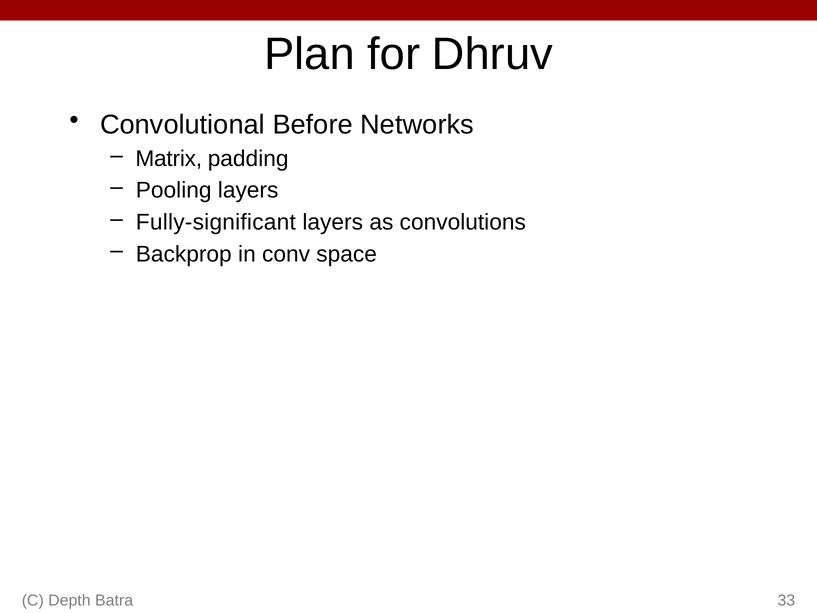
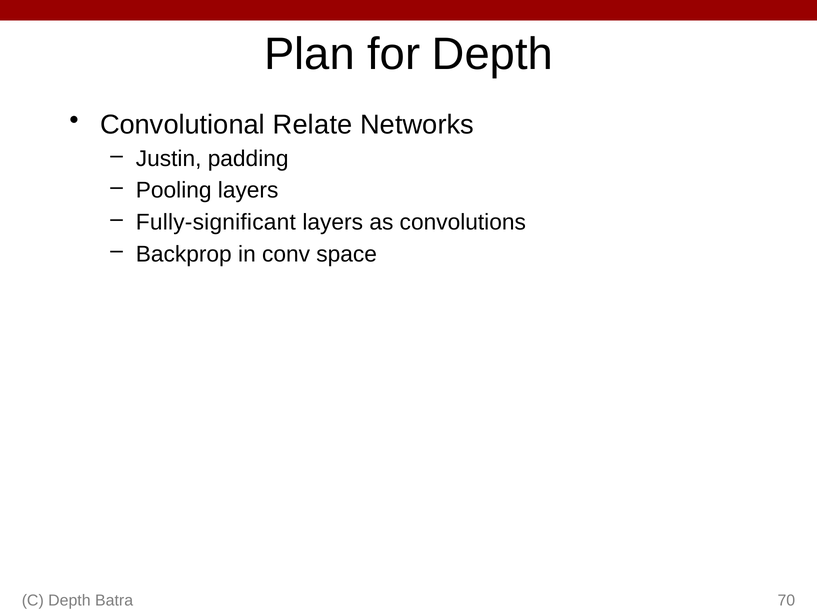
for Dhruv: Dhruv -> Depth (492, 54)
Before: Before -> Relate (313, 124)
Matrix: Matrix -> Justin (169, 159)
33: 33 -> 70 (786, 600)
